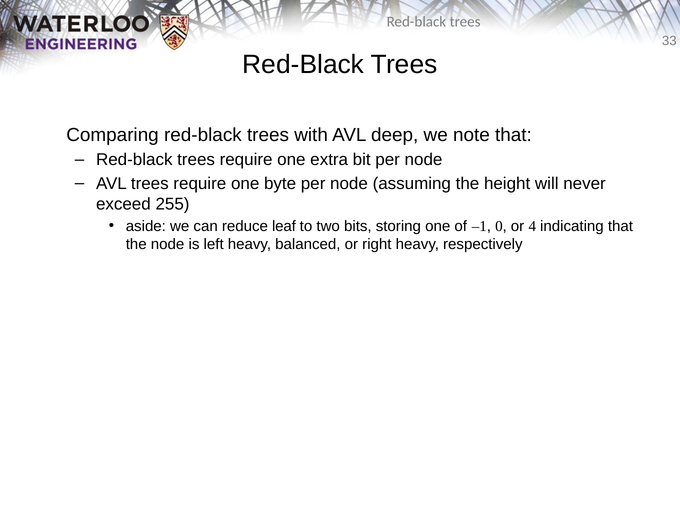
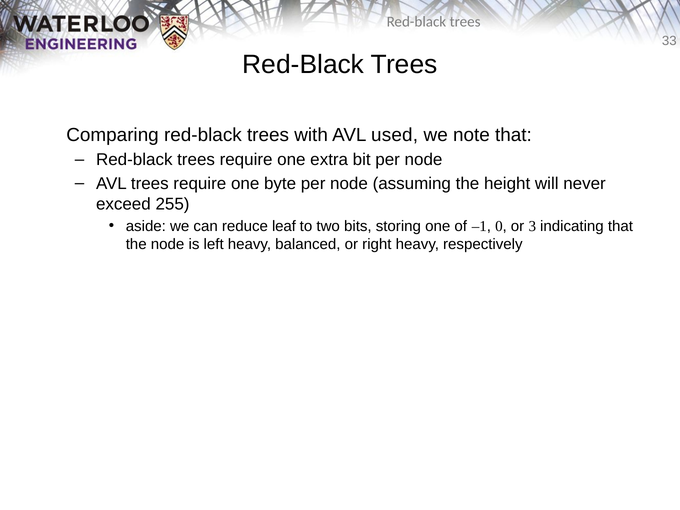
deep: deep -> used (395, 135)
4: 4 -> 3 (532, 226)
